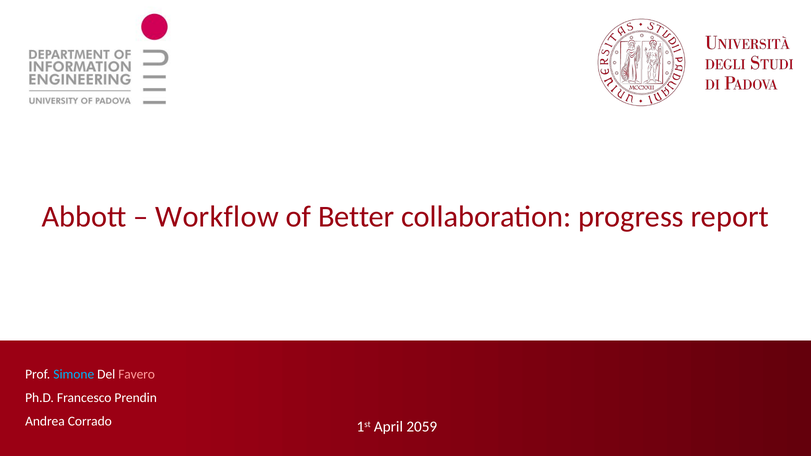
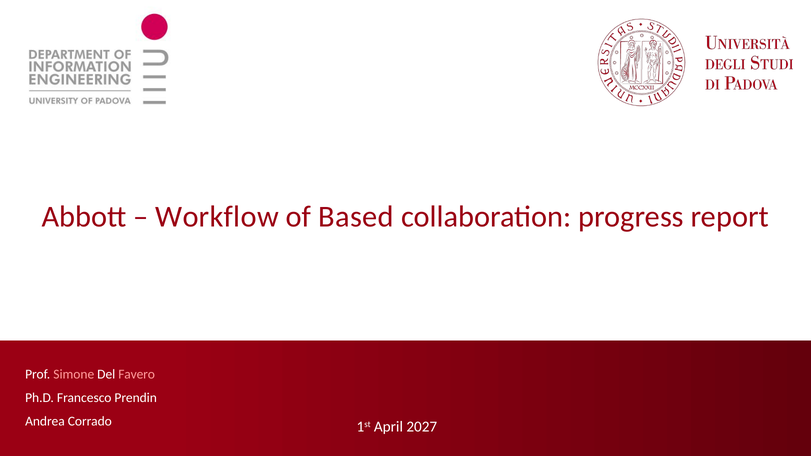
Better: Better -> Based (356, 217)
Simone colour: light blue -> pink (74, 375)
2059: 2059 -> 2027 (422, 427)
